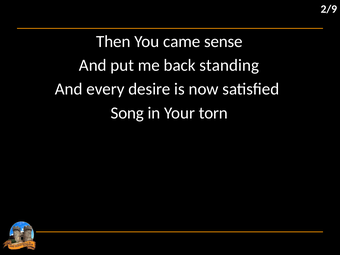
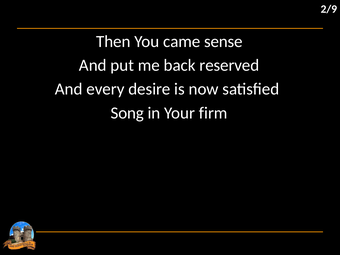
standing: standing -> reserved (229, 65)
torn: torn -> firm (213, 113)
